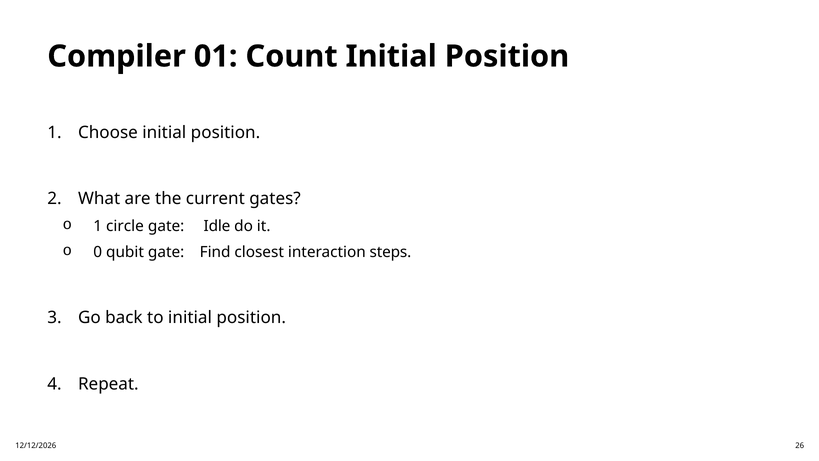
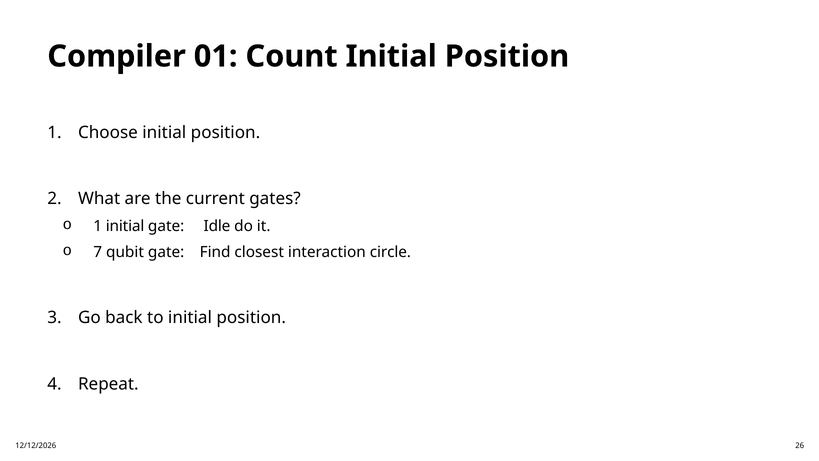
1 circle: circle -> initial (125, 226)
0: 0 -> 7 (98, 252)
steps: steps -> circle (390, 252)
